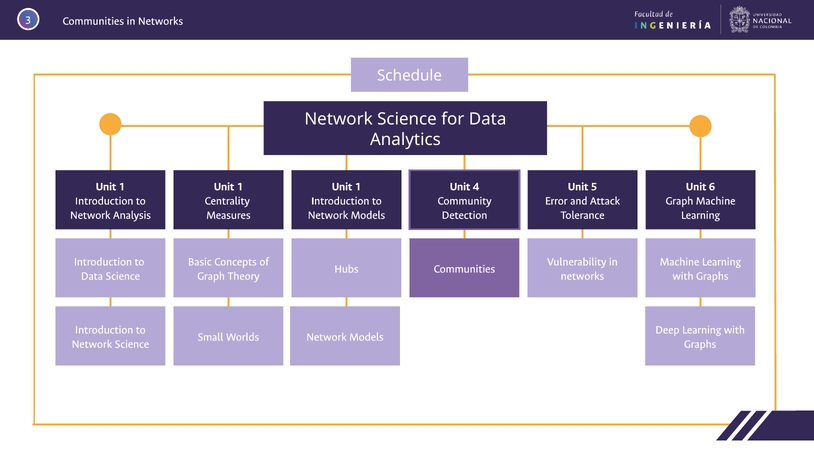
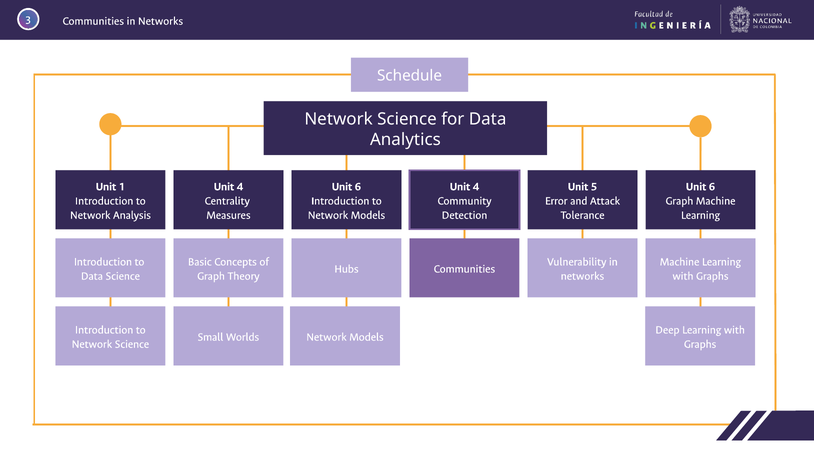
1: 1 -> 4 (240, 186)
1: 1 -> 6 (358, 186)
